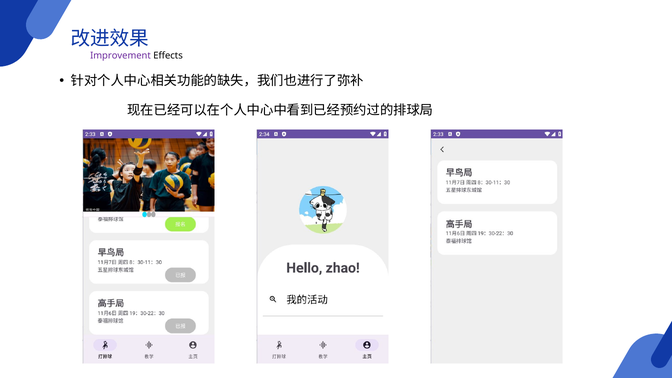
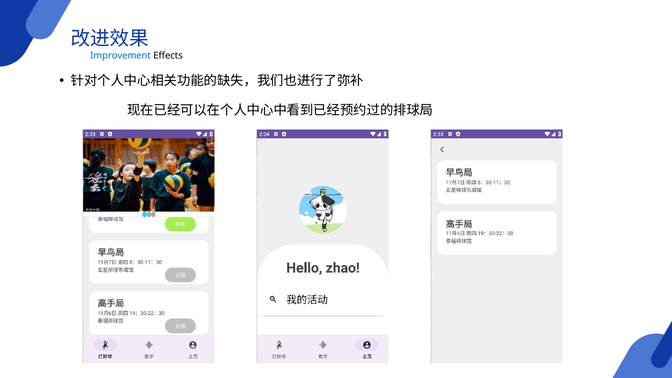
Improvement colour: purple -> blue (120, 56)
